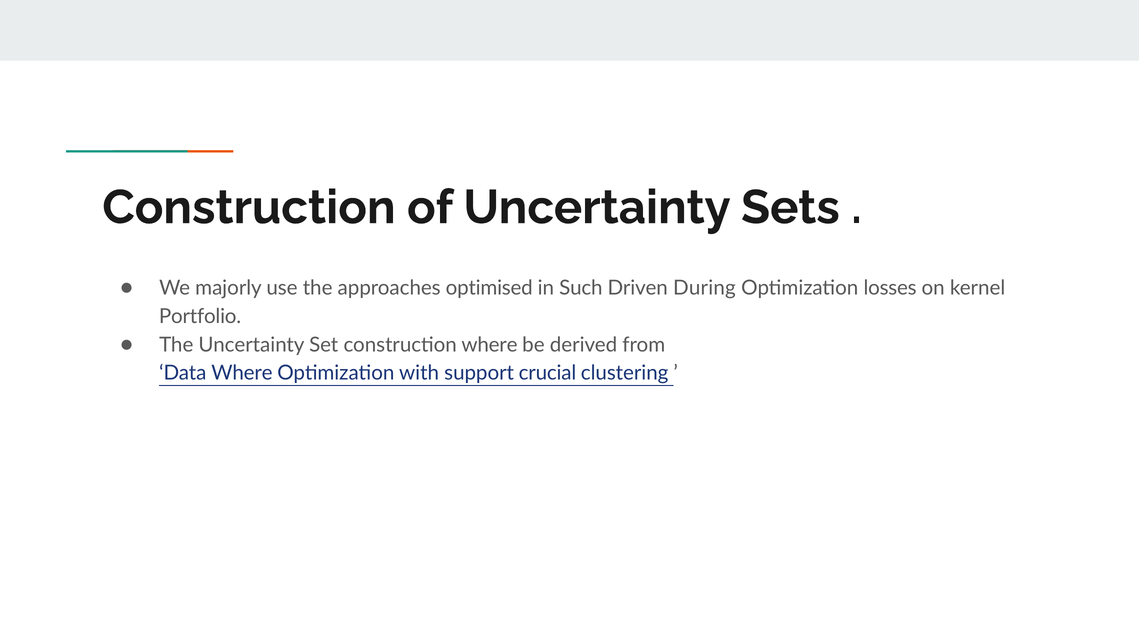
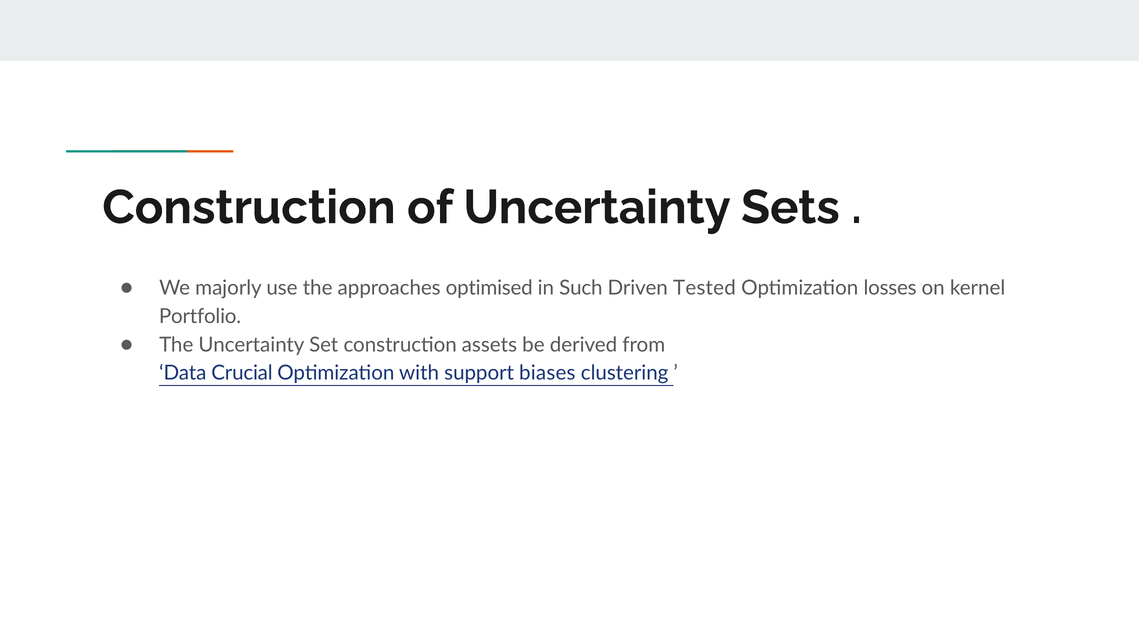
During: During -> Tested (704, 288)
construction where: where -> assets (489, 345)
Data Where: Where -> Crucial (242, 373)
crucial: crucial -> biases (547, 373)
